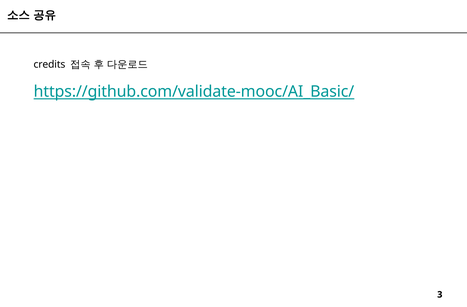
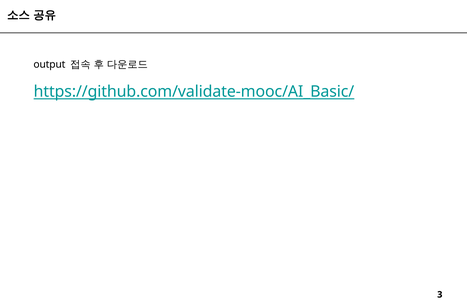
credits: credits -> output (49, 64)
